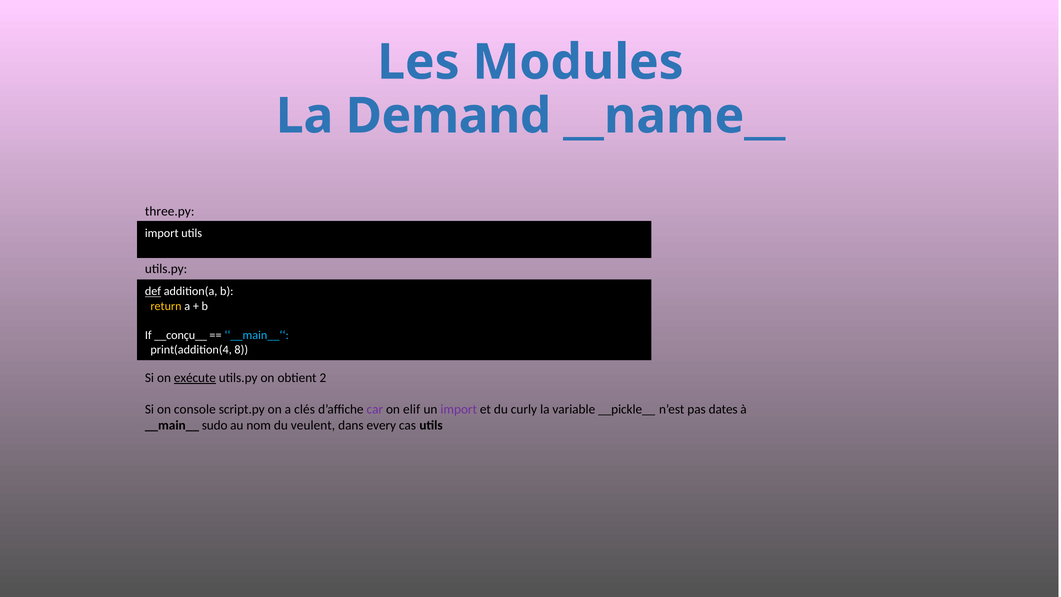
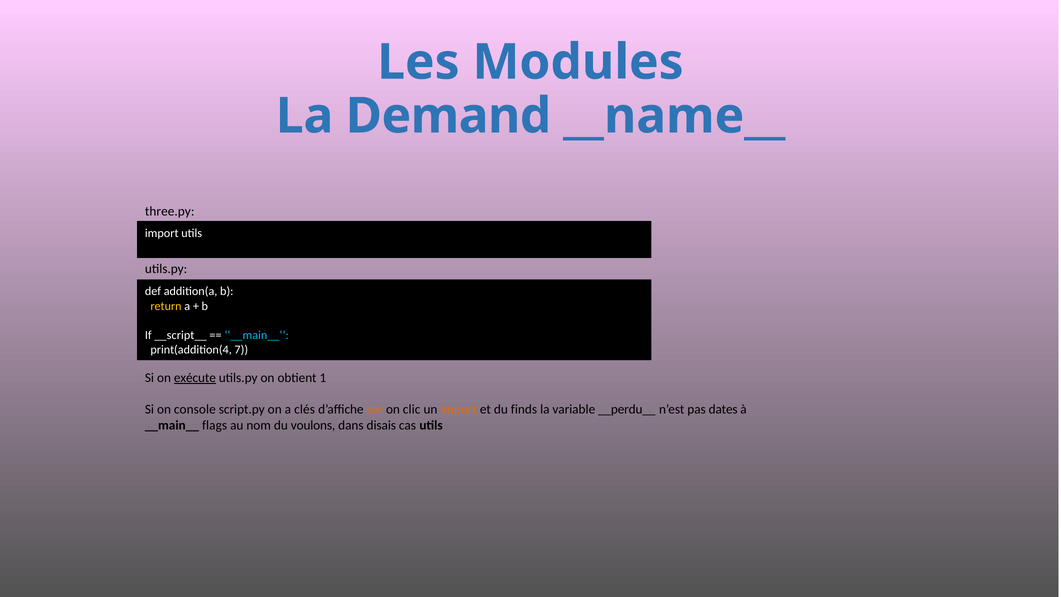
def underline: present -> none (153, 291)
__conçu__: __conçu__ -> __script__ (181, 335)
8: 8 -> 7 (241, 350)
2: 2 -> 1 (323, 378)
car colour: purple -> orange (375, 409)
elif: elif -> clic (412, 409)
import colour: purple -> orange (459, 409)
curly: curly -> finds (524, 409)
__pickle__: __pickle__ -> __perdu__ (627, 409)
sudo: sudo -> flags (215, 425)
veulent: veulent -> voulons (313, 425)
every: every -> disais (381, 425)
